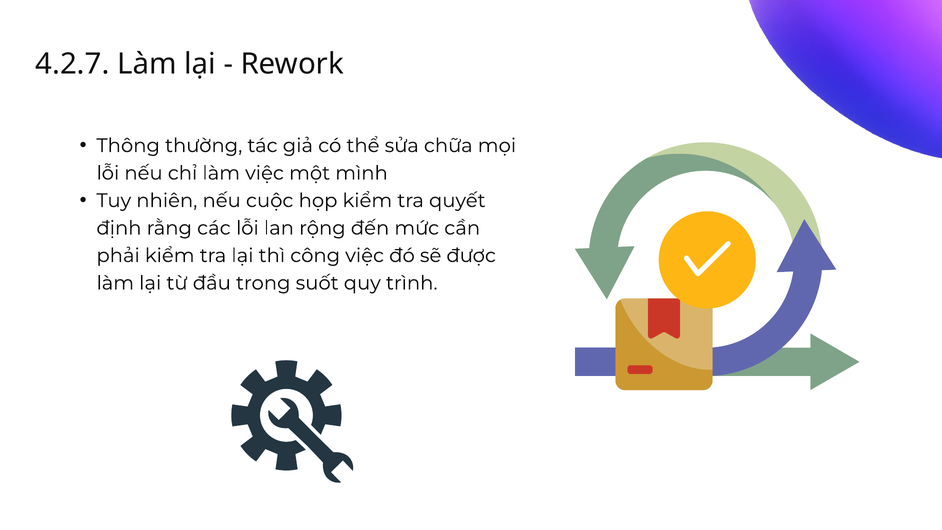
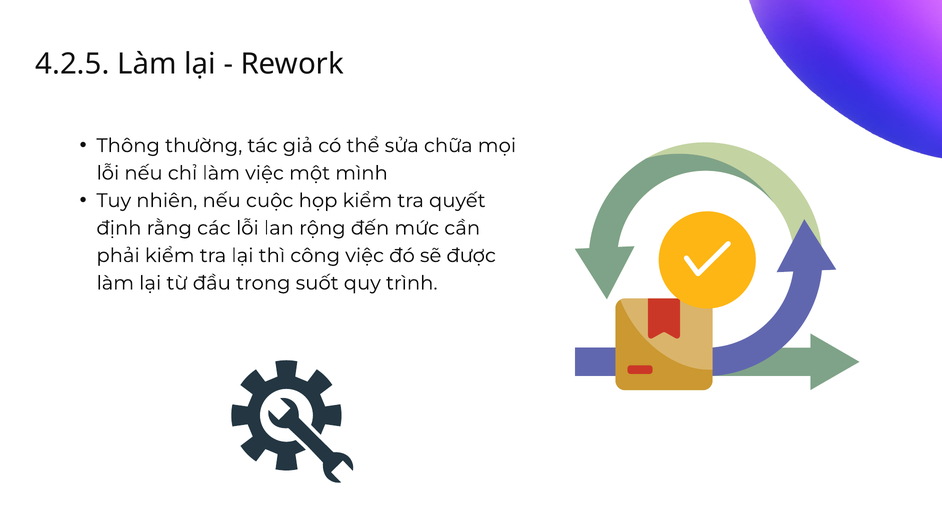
4.2.7: 4.2.7 -> 4.2.5 (72, 64)
